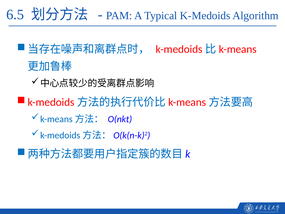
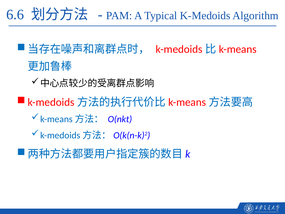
6.5: 6.5 -> 6.6 (15, 15)
